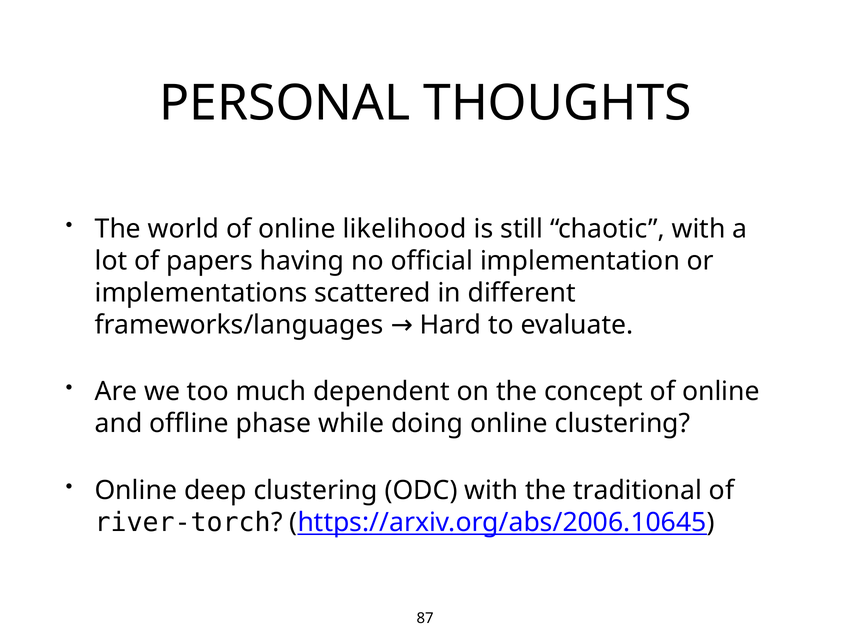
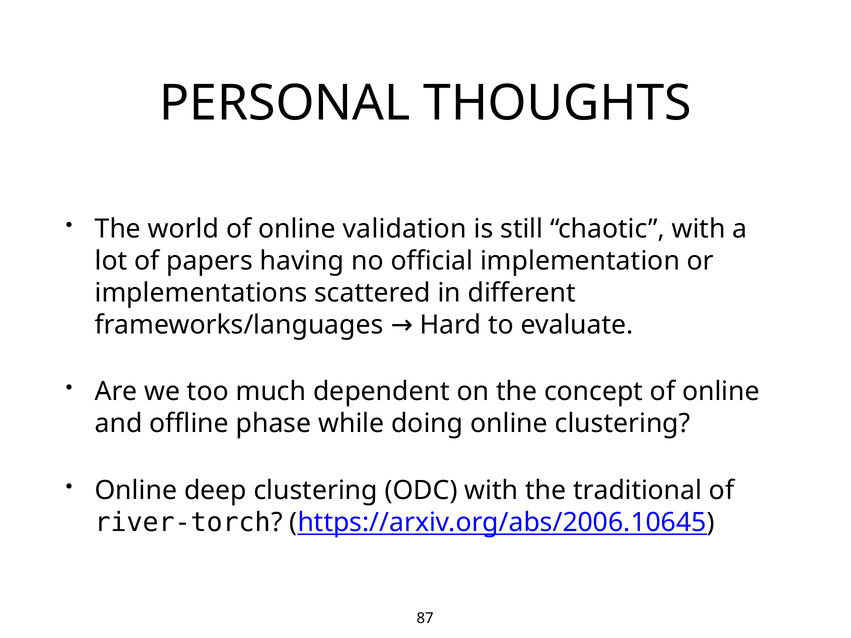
likelihood: likelihood -> validation (405, 229)
